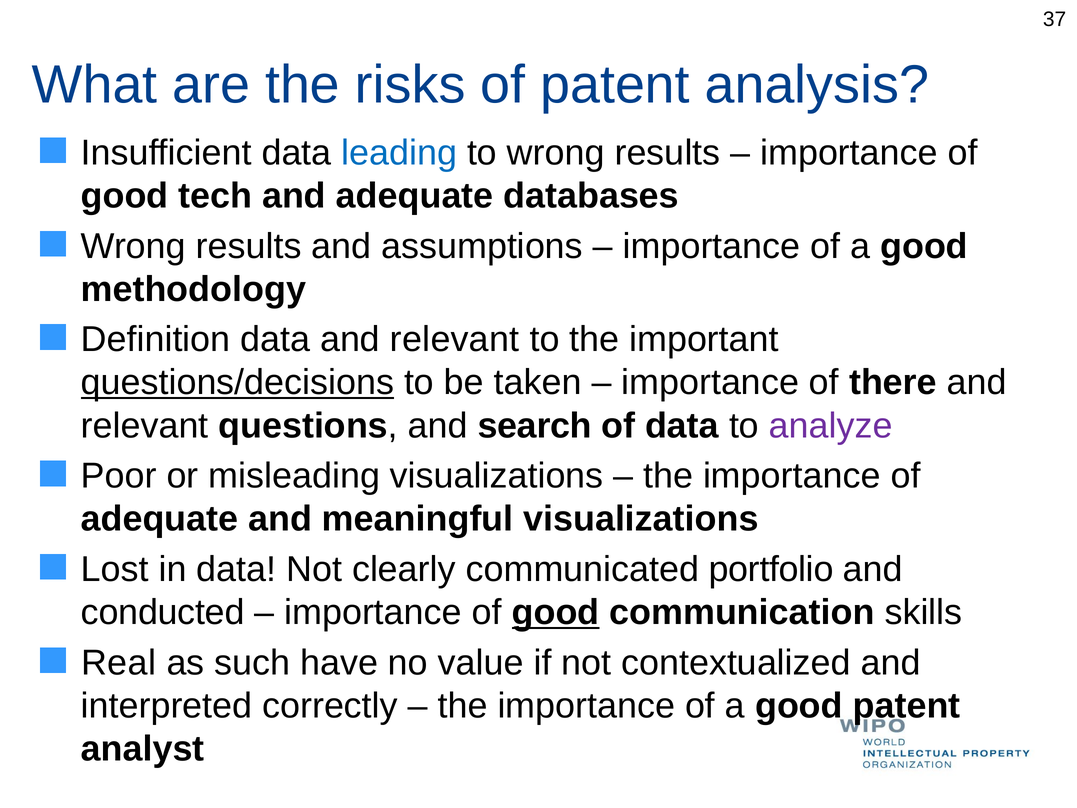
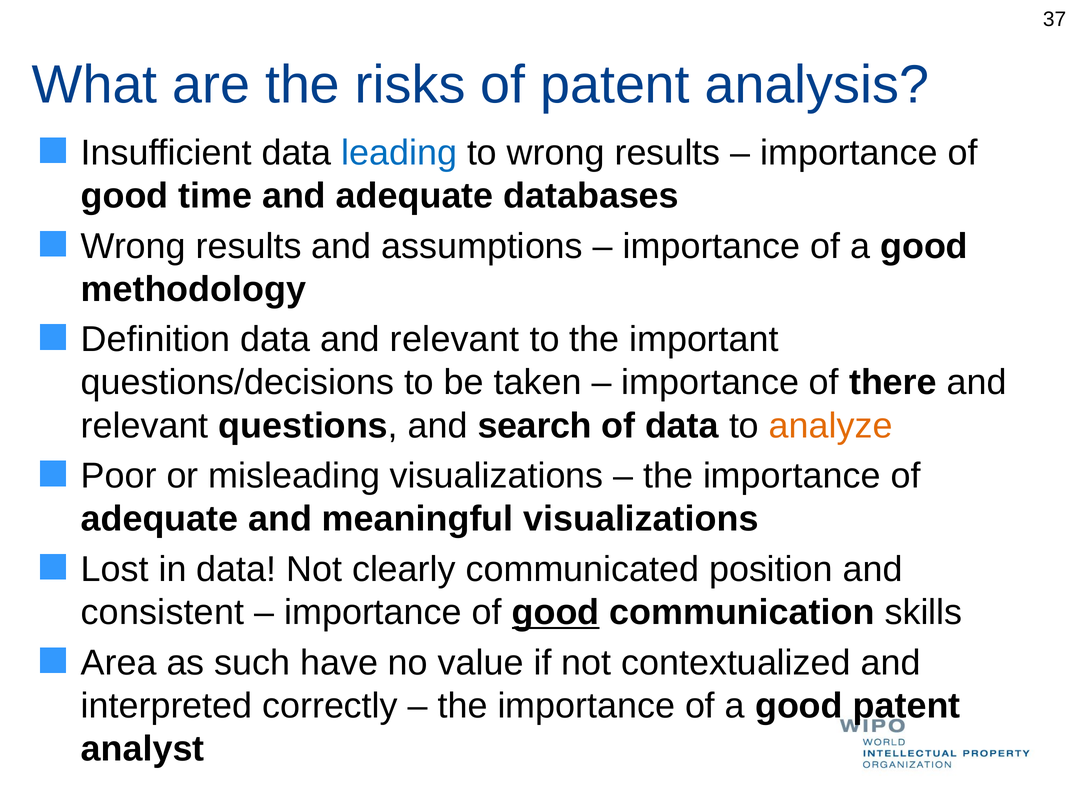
tech: tech -> time (215, 196)
questions/decisions underline: present -> none (237, 383)
analyze colour: purple -> orange (831, 426)
portfolio: portfolio -> position (771, 569)
conducted: conducted -> consistent (162, 612)
Real: Real -> Area (119, 663)
